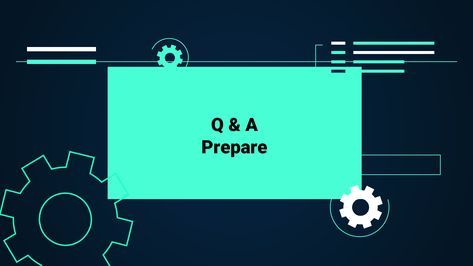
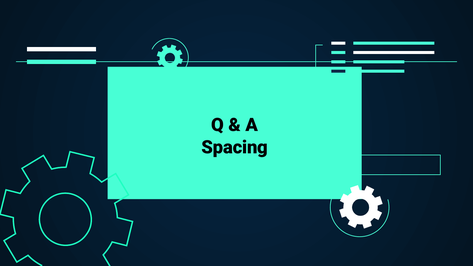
Prepare: Prepare -> Spacing (235, 147)
